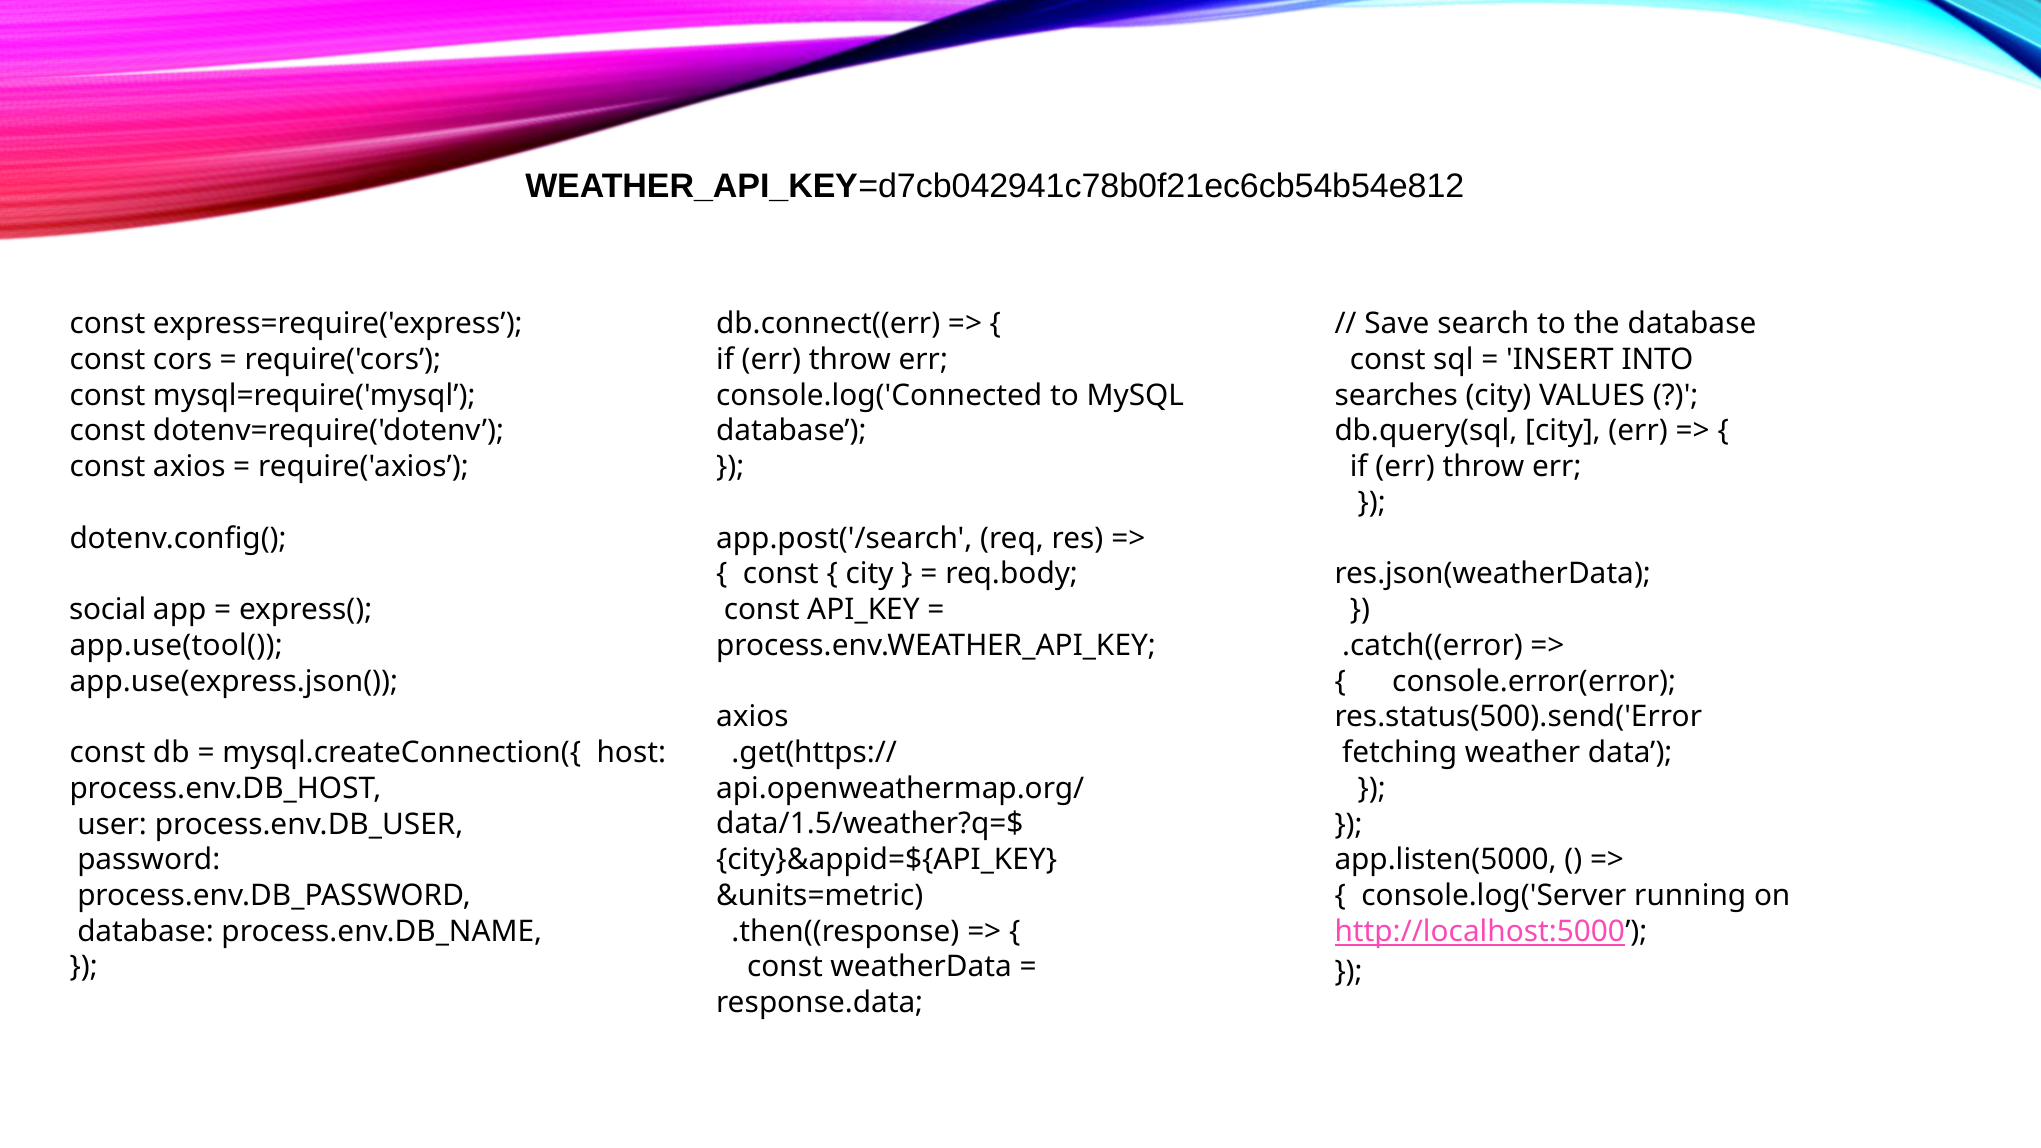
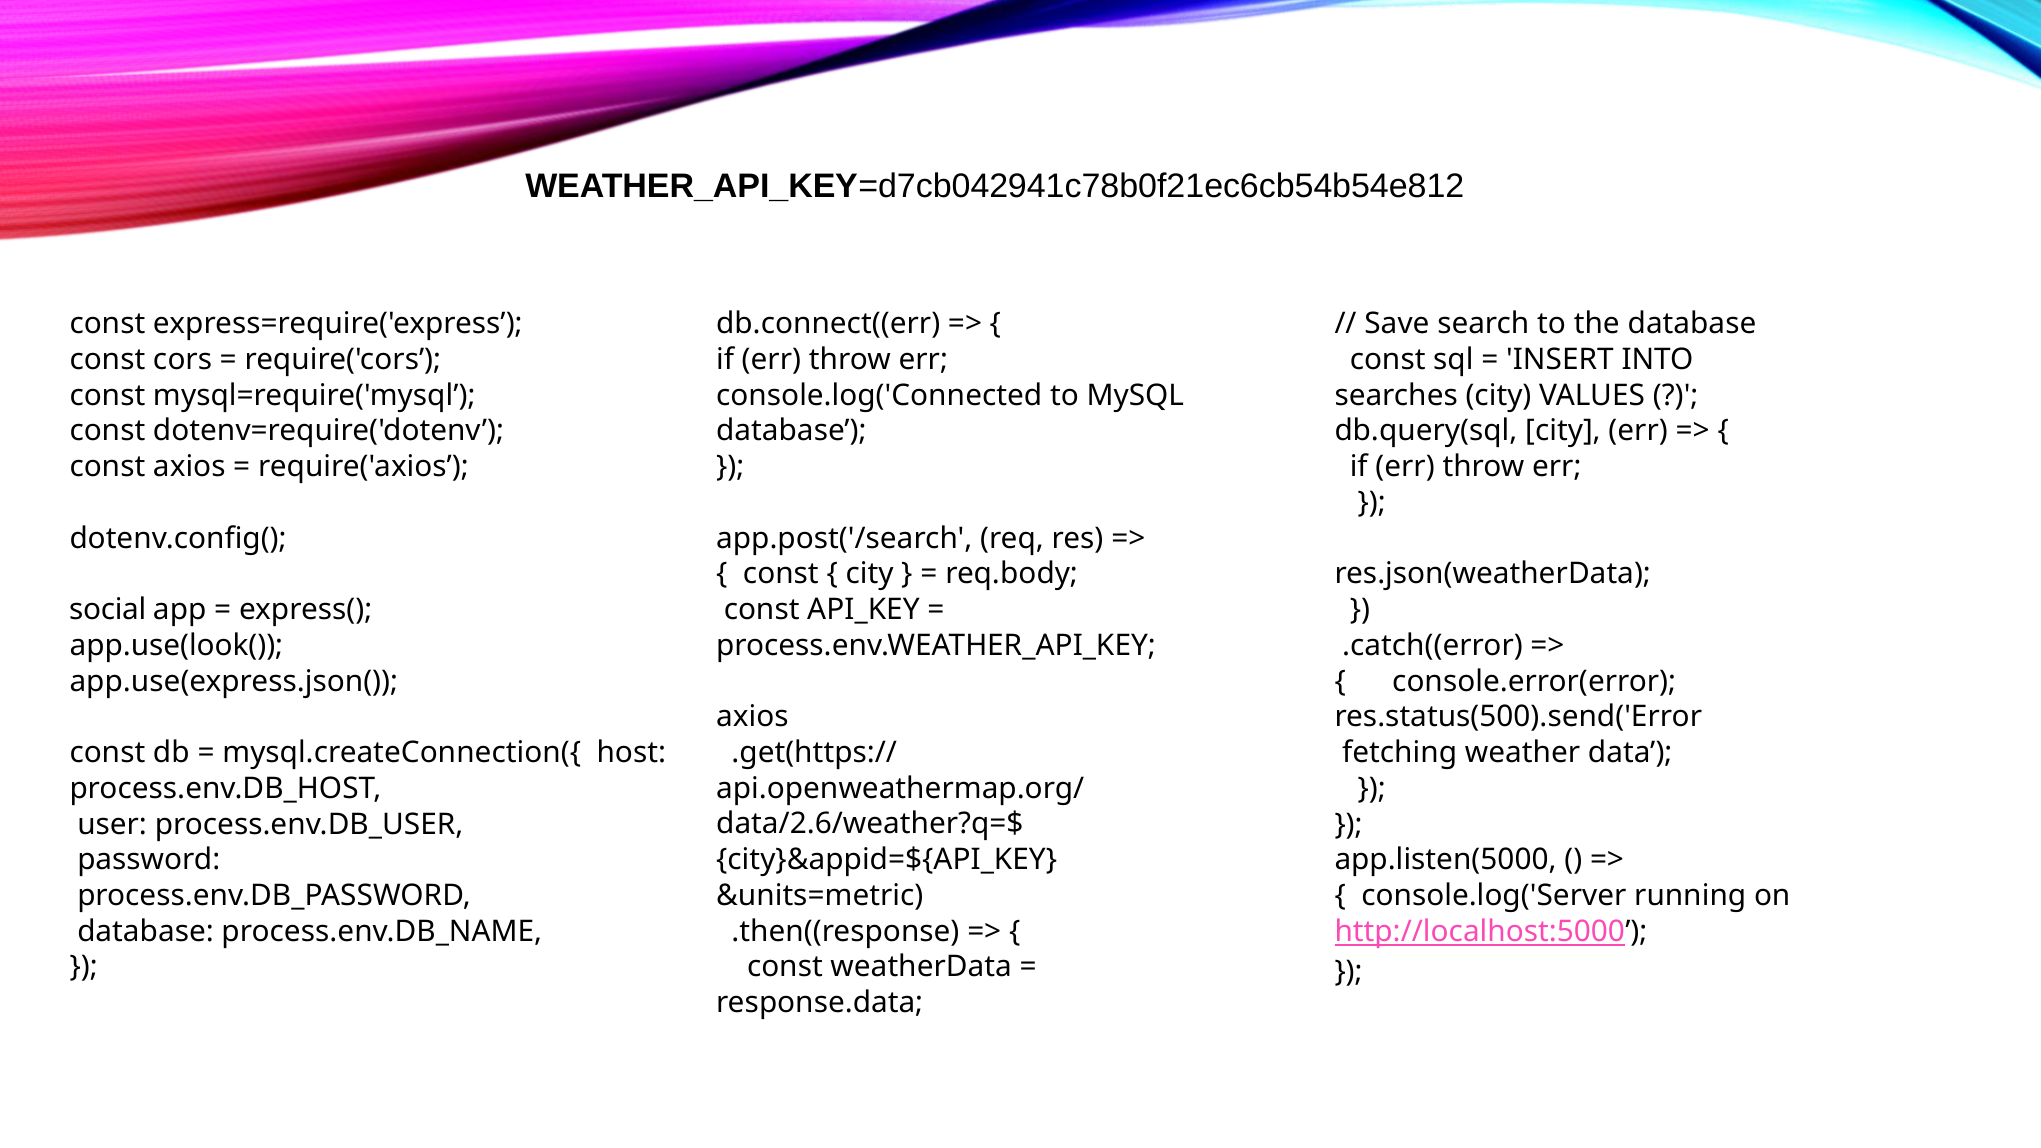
app.use(tool(: app.use(tool( -> app.use(look( (176, 646)
data/1.5/weather?q=$: data/1.5/weather?q=$ -> data/2.6/weather?q=$ (870, 824)
